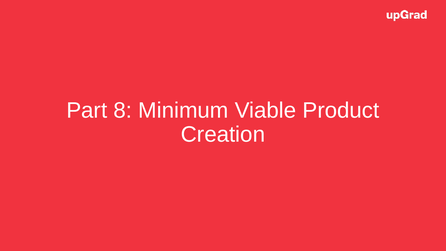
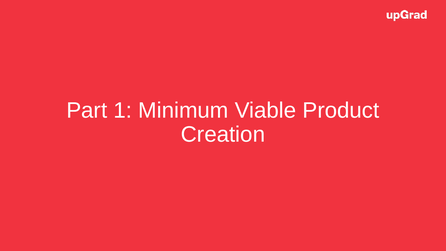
8: 8 -> 1 (123, 110)
